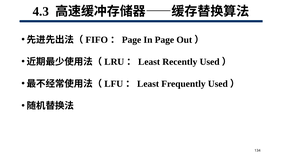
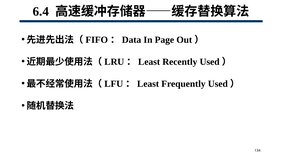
4.3: 4.3 -> 6.4 (41, 12)
Page: Page -> Data (132, 40)
